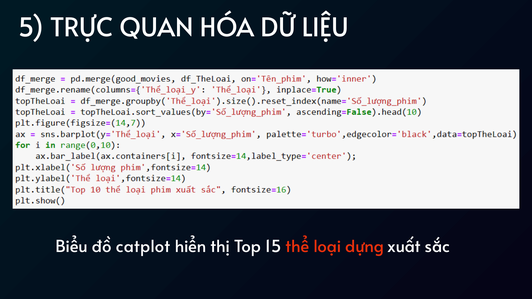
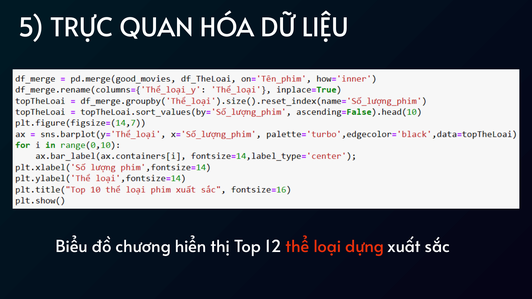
catplot: catplot -> chương (143, 247)
15: 15 -> 12 (273, 247)
